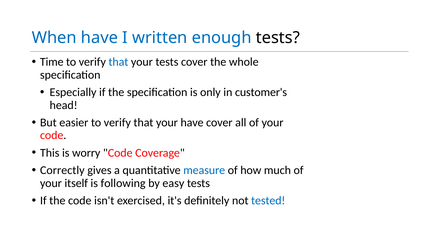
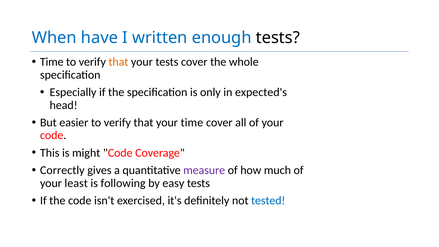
that colour: blue -> orange (118, 62)
customer's: customer's -> expected's (261, 92)
your have: have -> time (192, 123)
worry: worry -> might (86, 153)
measure colour: blue -> purple (204, 170)
itself: itself -> least (76, 183)
